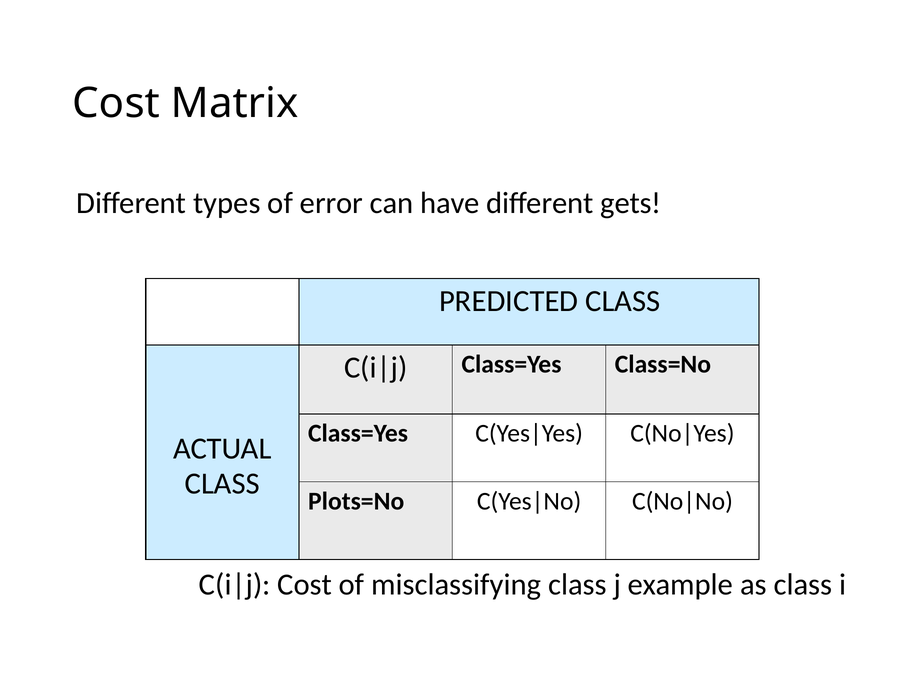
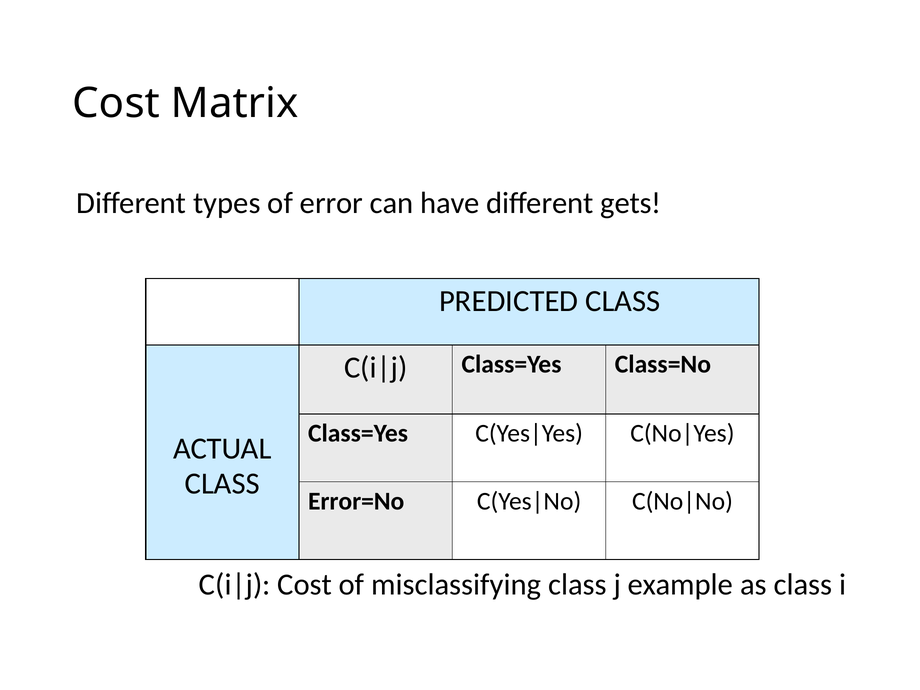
Plots=No: Plots=No -> Error=No (356, 501)
